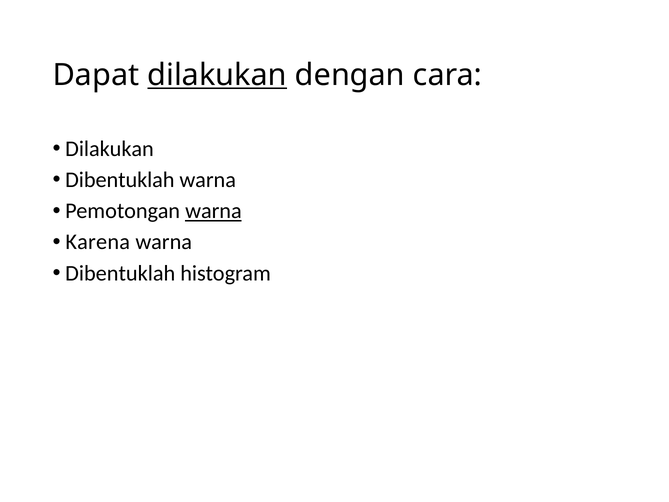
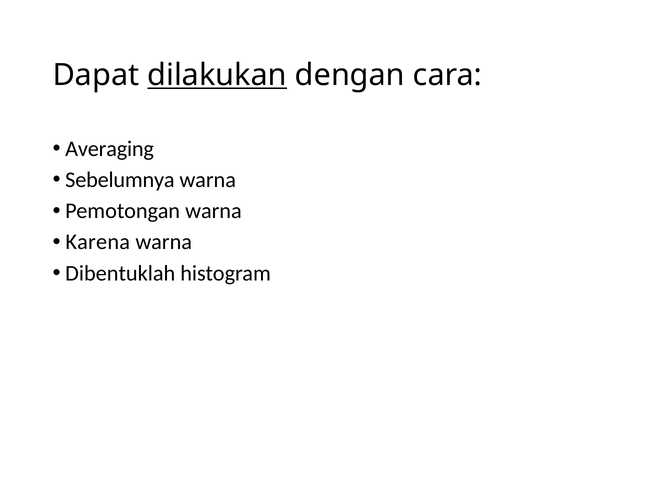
Dilakukan: Dilakukan -> Averaging (110, 149)
Dibentuklah: Dibentuklah -> Sebelumnya (120, 180)
warna underline: present -> none (213, 211)
